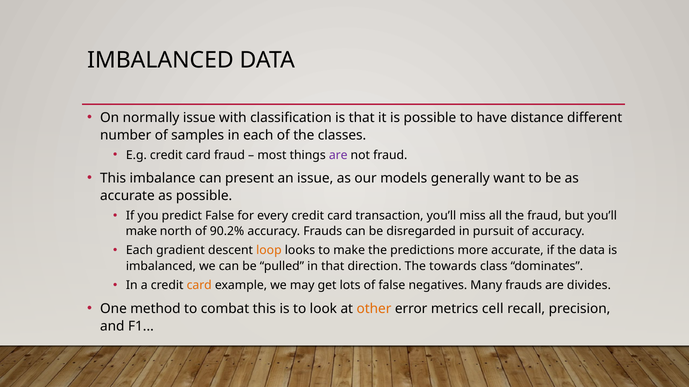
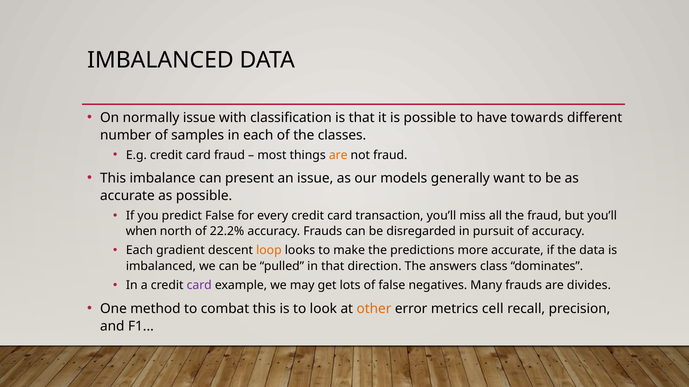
distance: distance -> towards (537, 118)
are colour: purple -> orange (338, 155)
make: make -> when (141, 232)
90.2%: 90.2% -> 22.2% (227, 232)
towards: towards -> answers (453, 267)
card colour: orange -> purple (199, 286)
